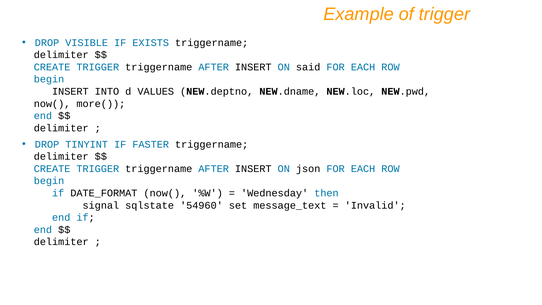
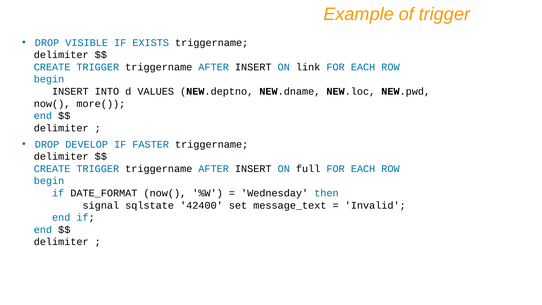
said: said -> link (308, 67)
TINYINT: TINYINT -> DEVELOP (87, 144)
json: json -> full (308, 169)
54960: 54960 -> 42400 (201, 205)
